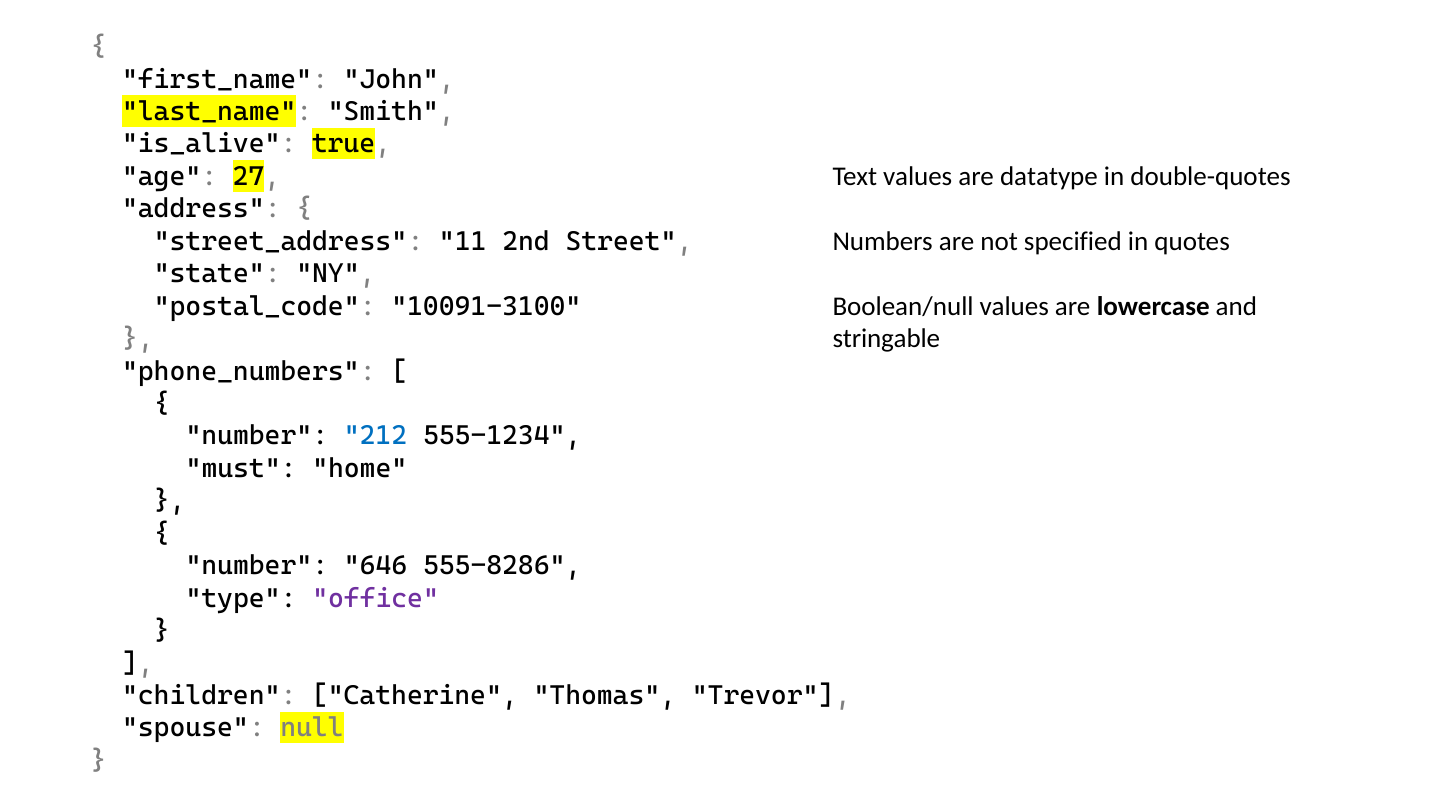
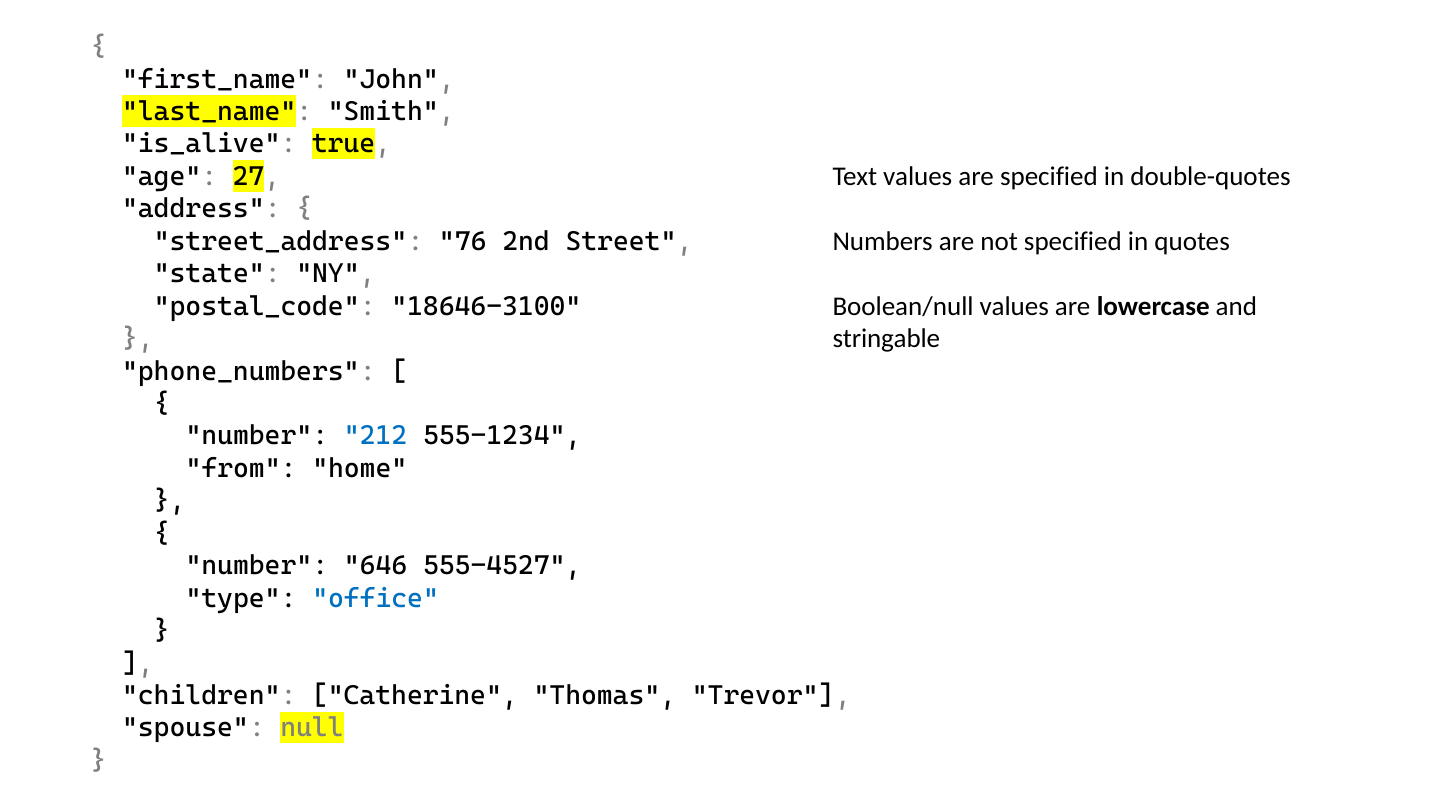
are datatype: datatype -> specified (1049, 177)
11: 11 -> 76 (463, 242)
10091-3100: 10091-3100 -> 18646-3100 (486, 306)
must: must -> from (241, 469)
555-8286: 555-8286 -> 555-4527 (502, 566)
office colour: purple -> blue (376, 599)
